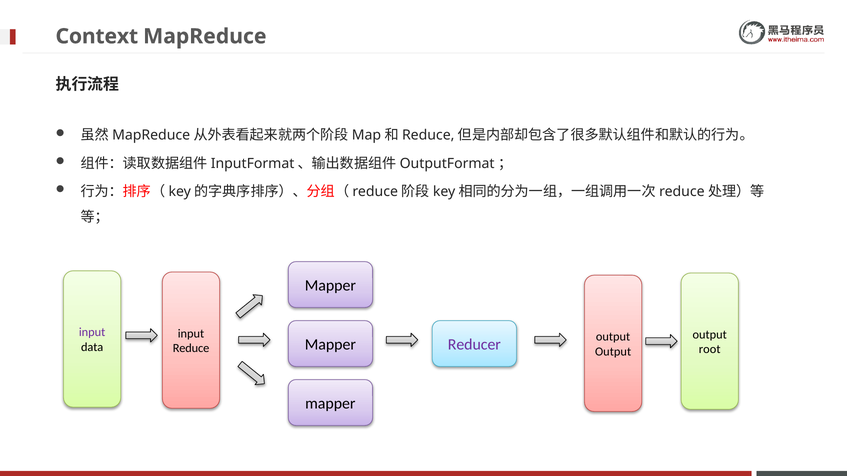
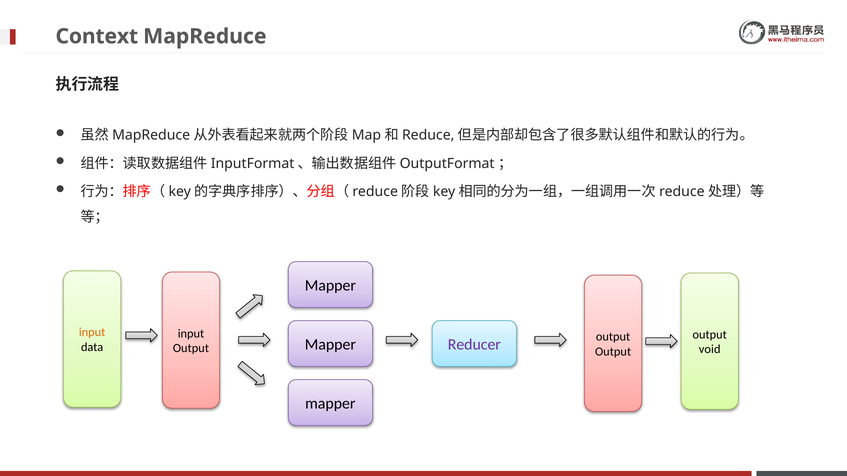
input colour: purple -> orange (92, 333)
Reduce: Reduce -> Output (191, 349)
root: root -> void (710, 350)
